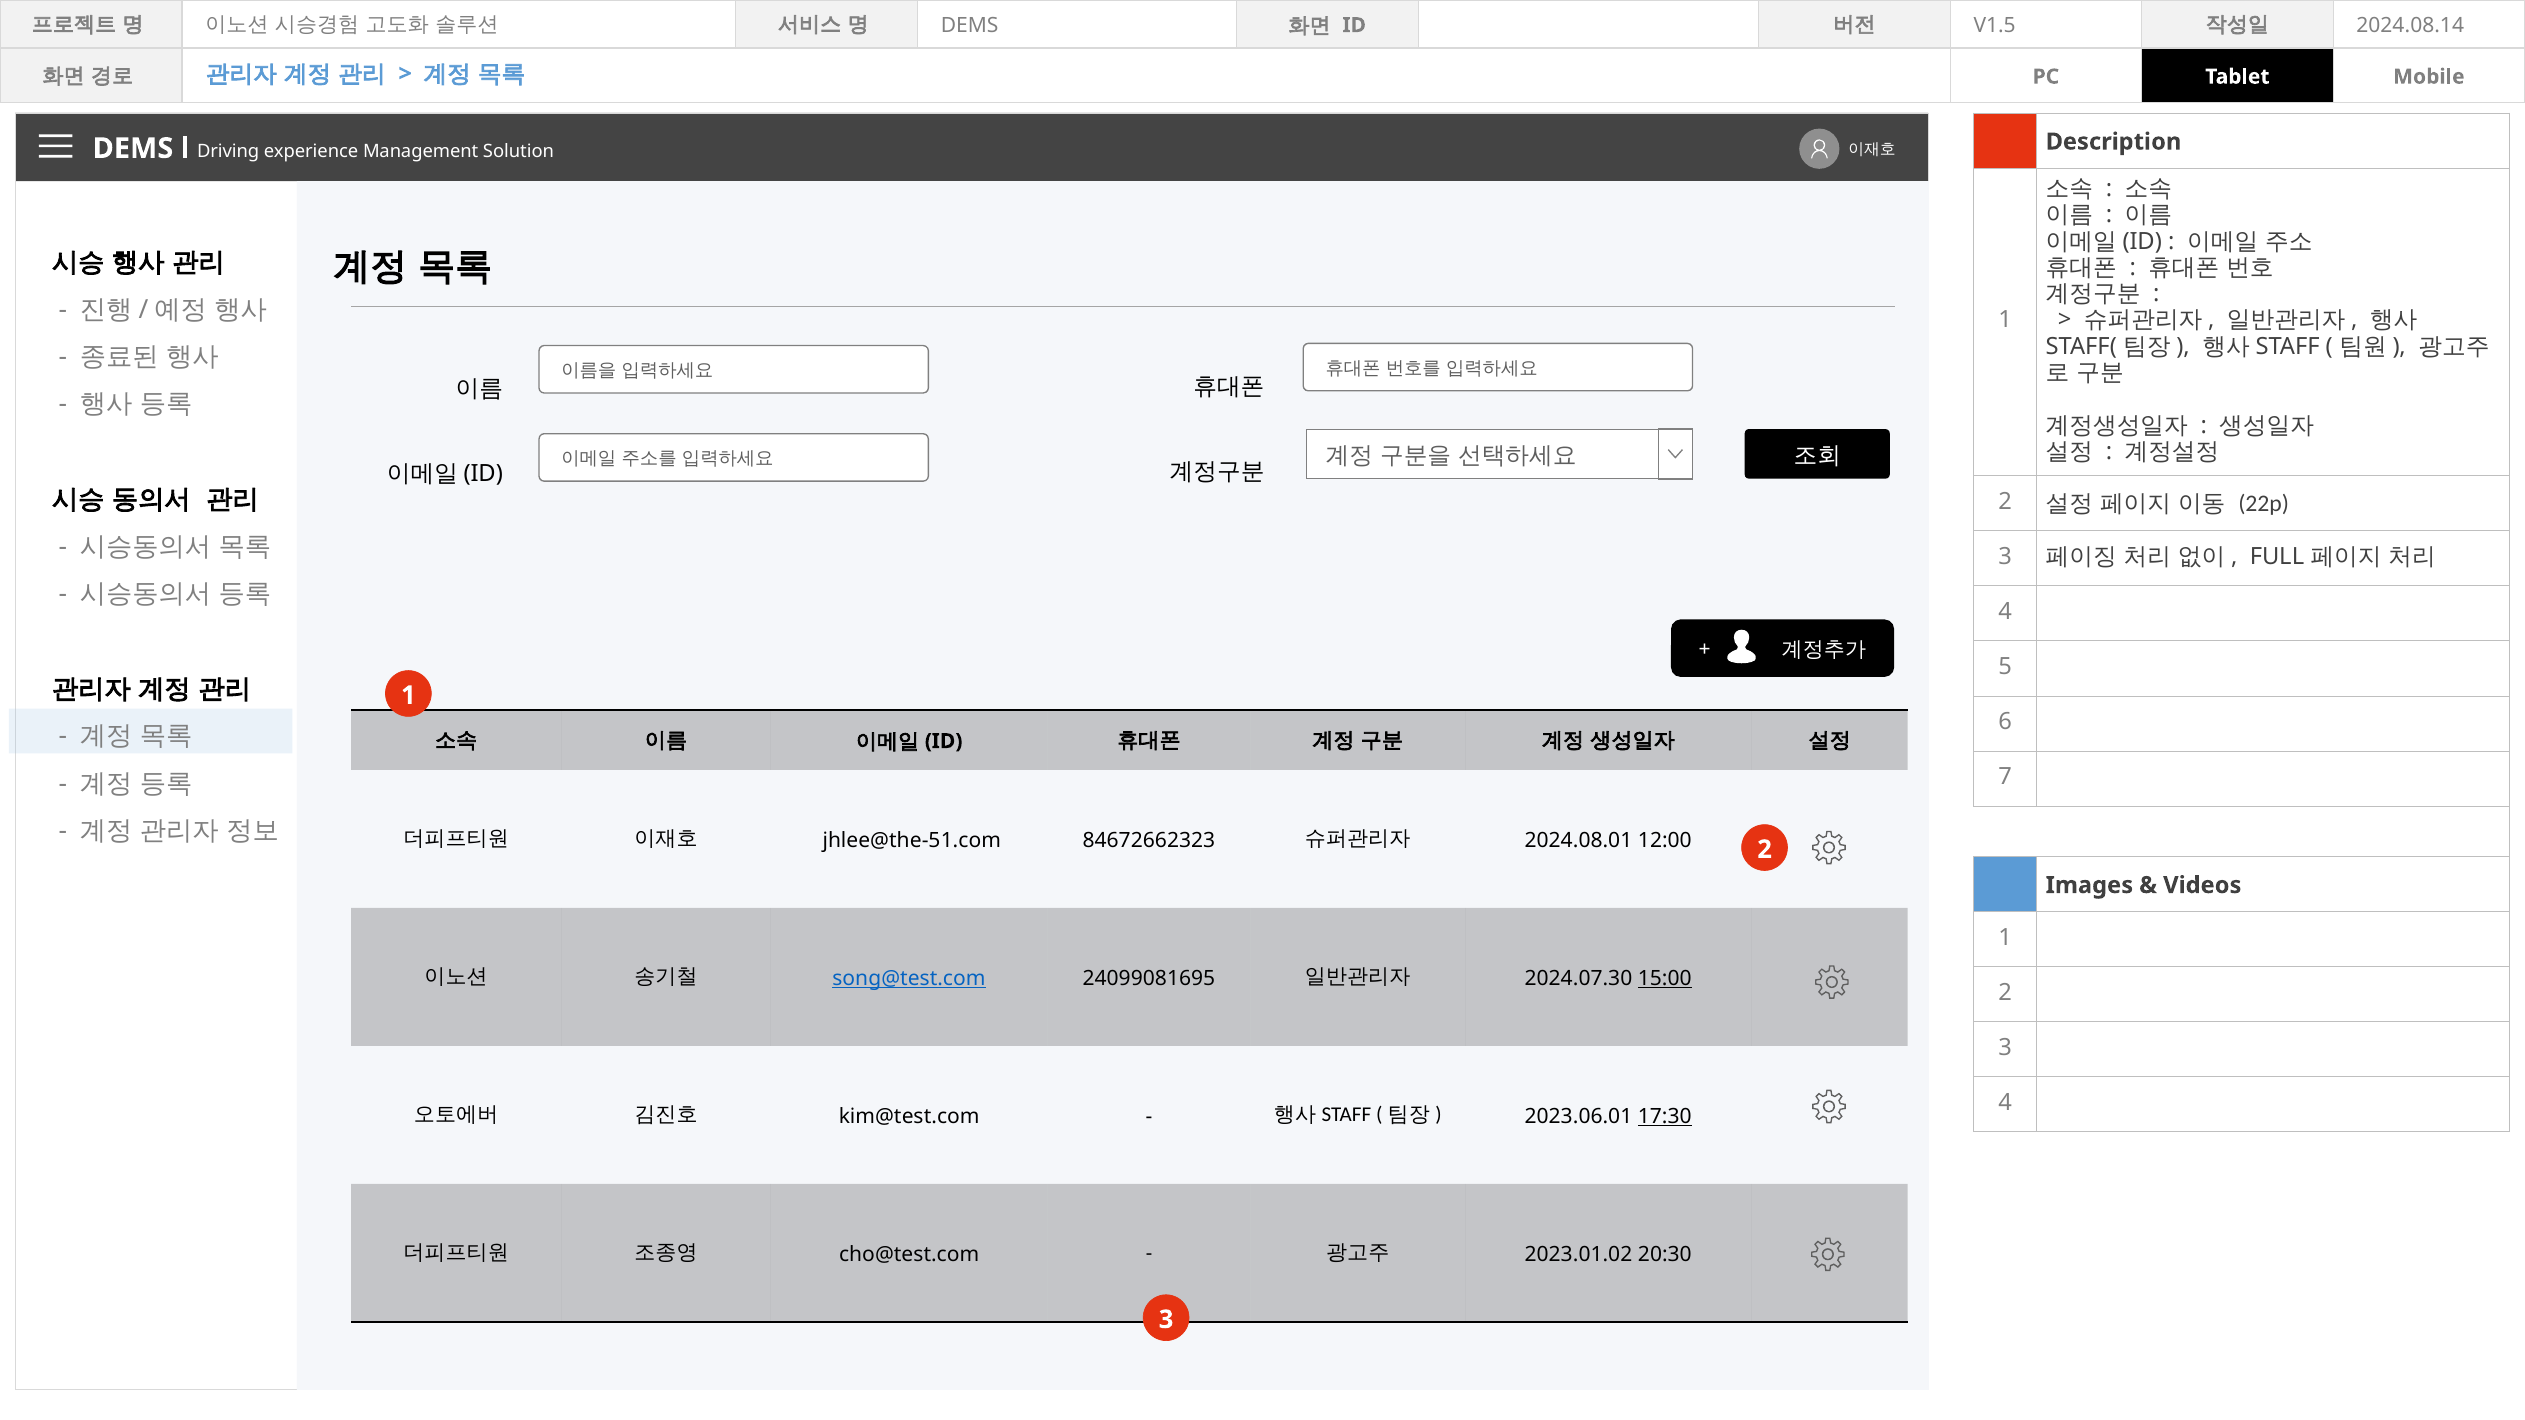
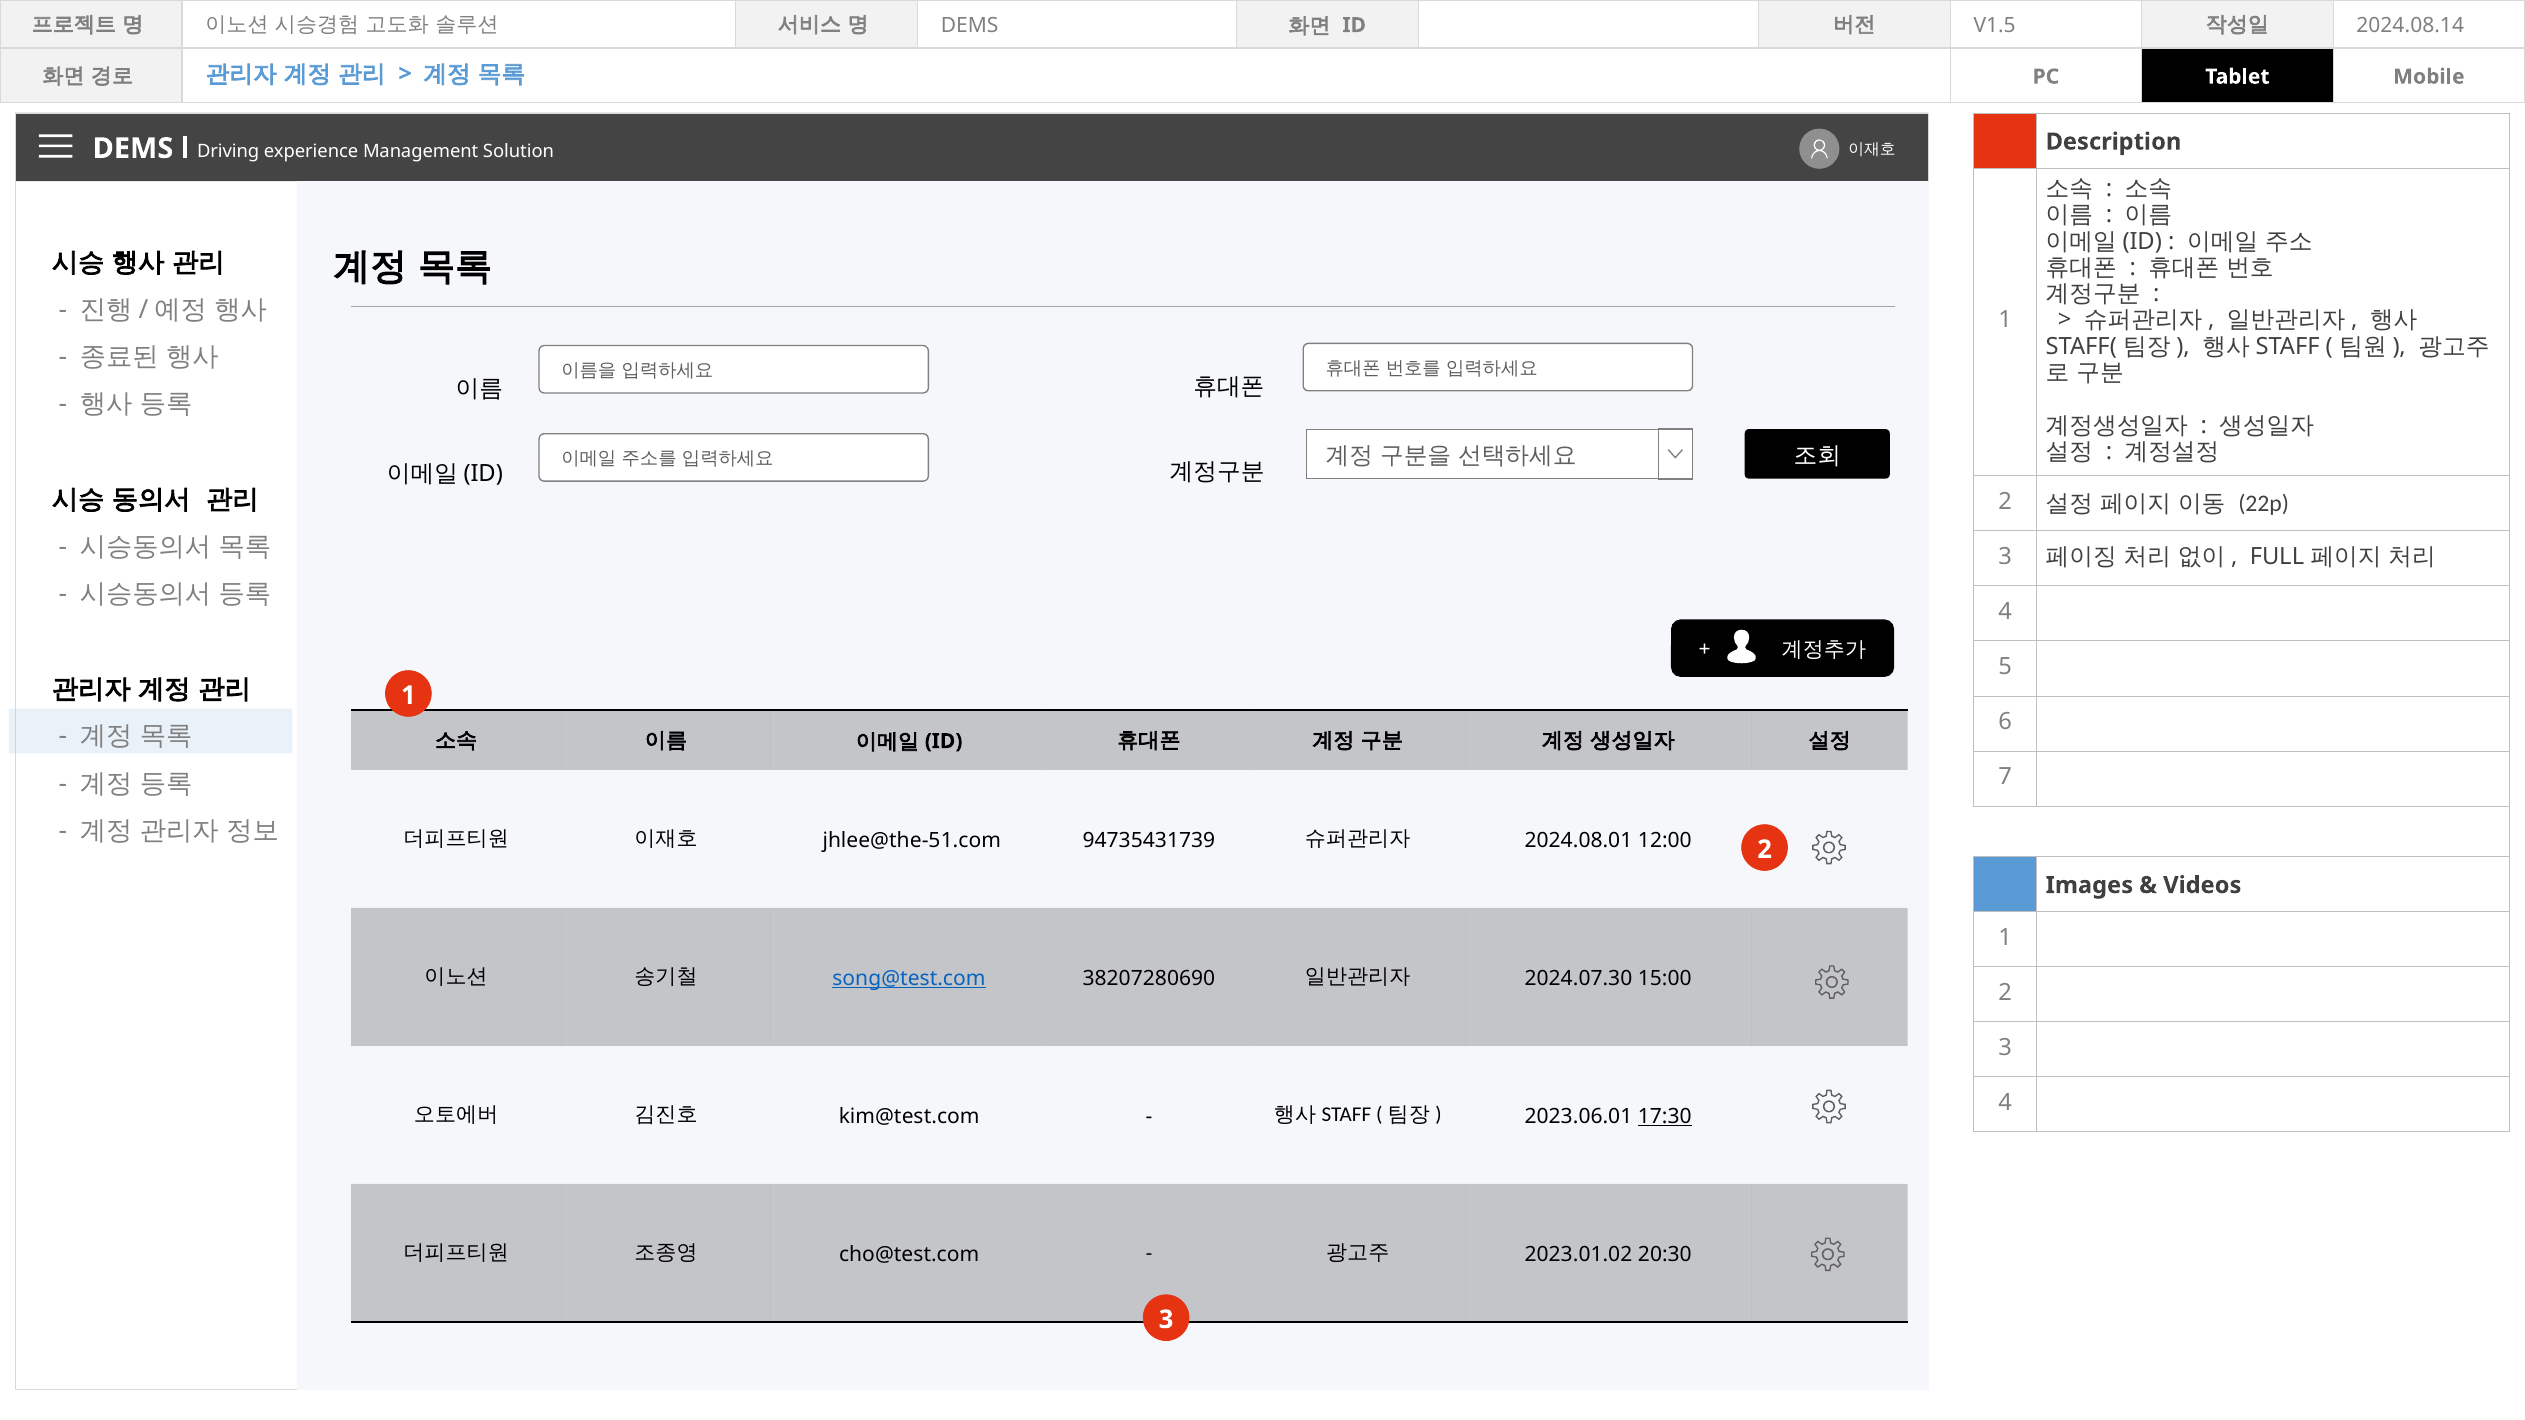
84672662323: 84672662323 -> 94735431739 (1149, 840)
24099081695: 24099081695 -> 38207280690 (1149, 978)
15:00 underline: present -> none (1665, 978)
